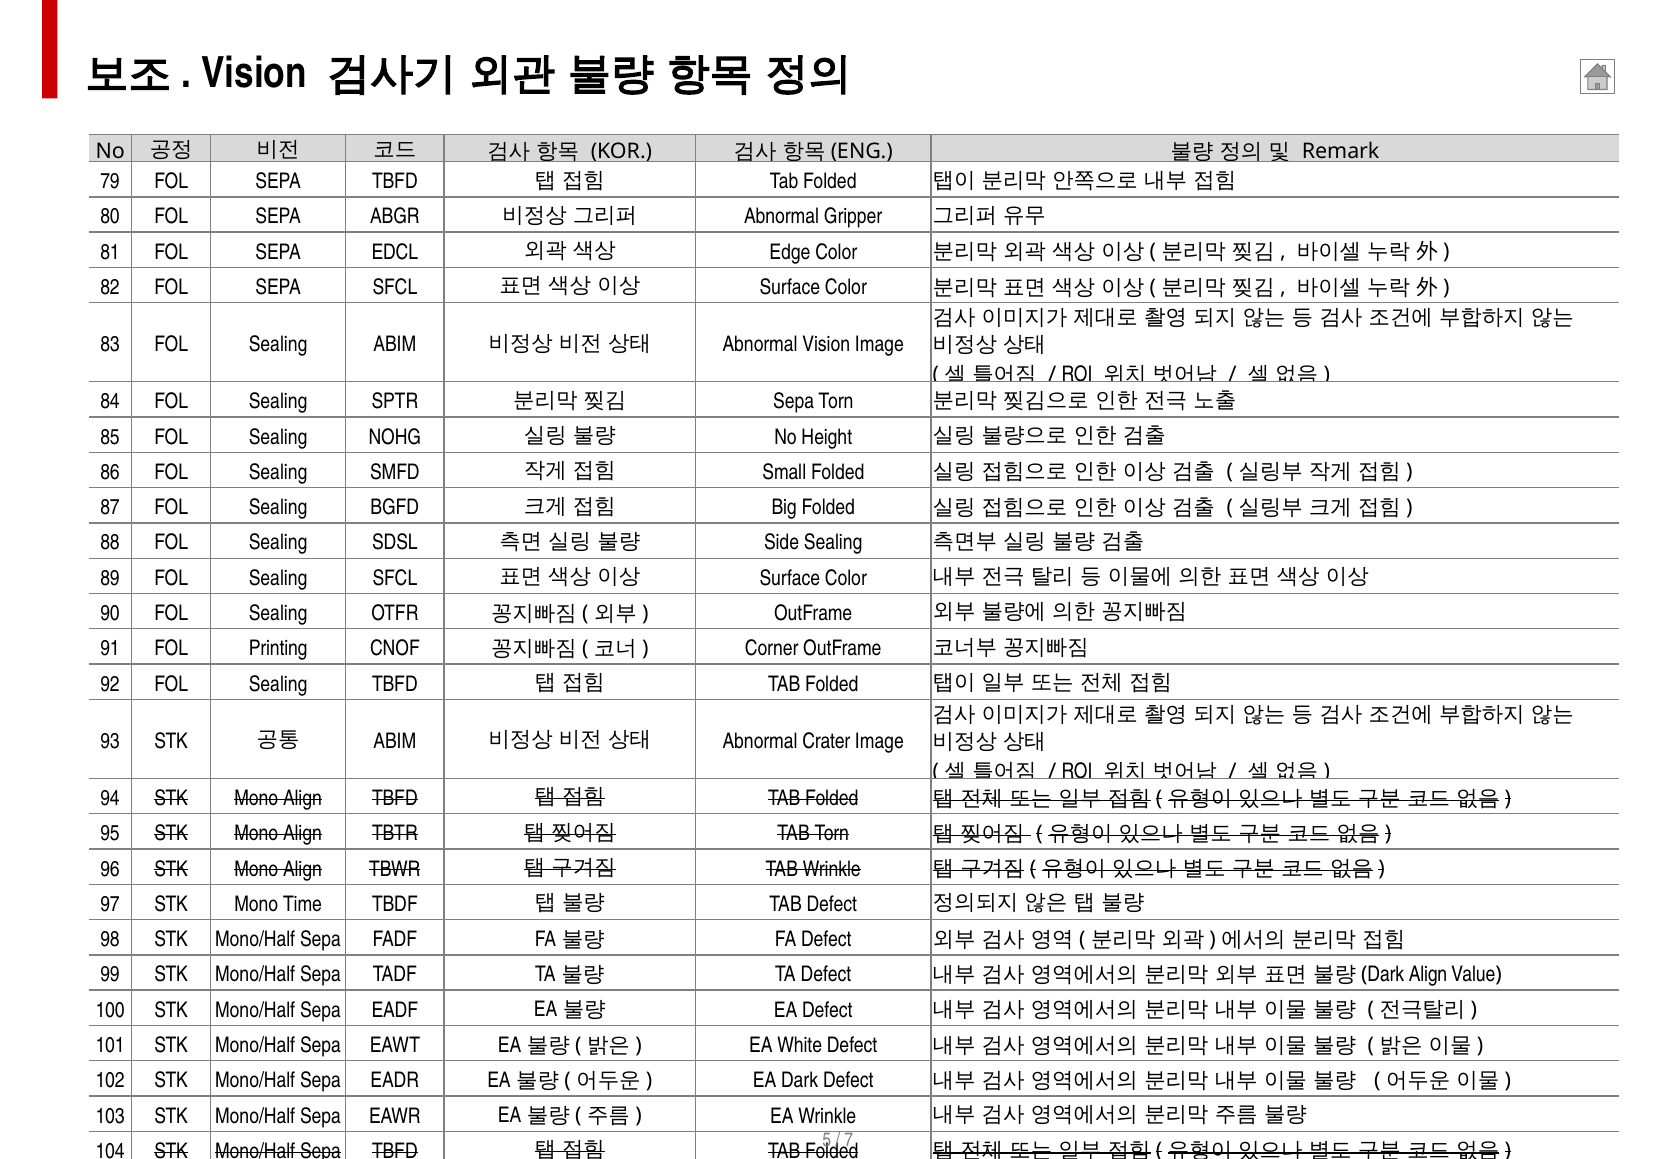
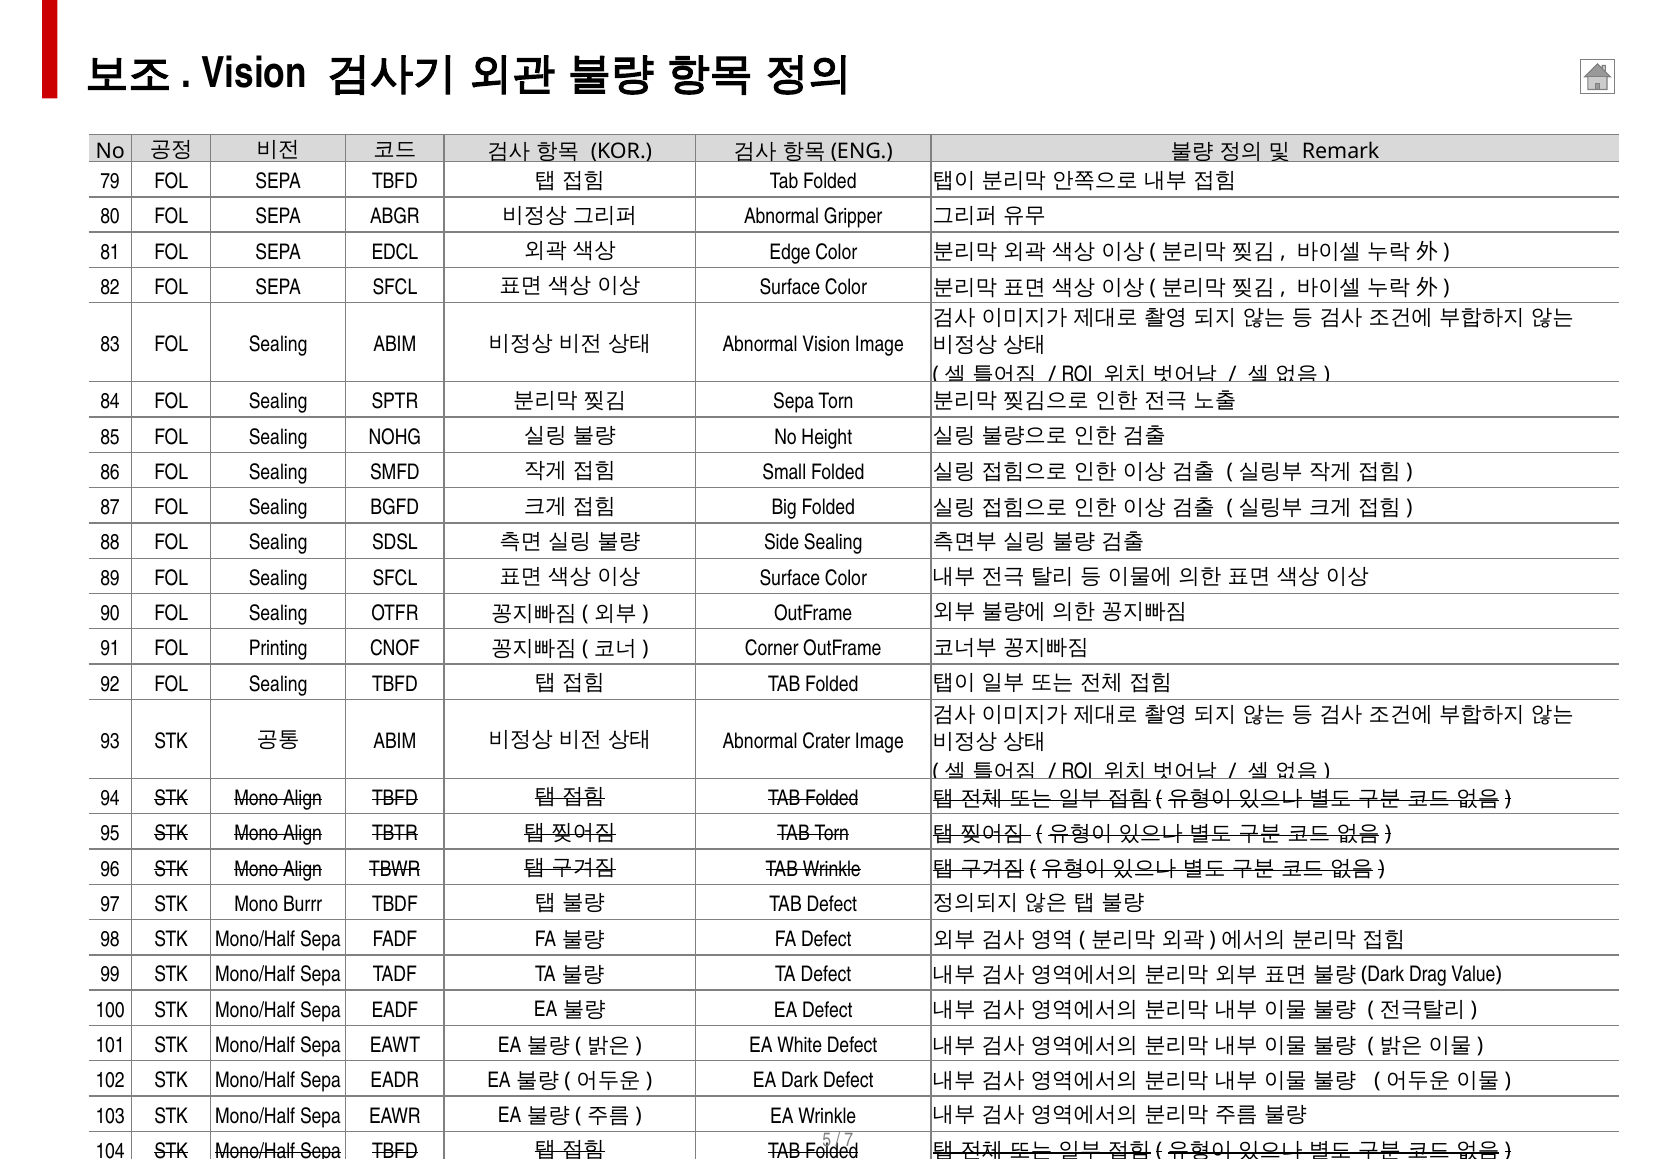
Time: Time -> Burrr (302, 904)
Align: Align -> Drag (1428, 974)
